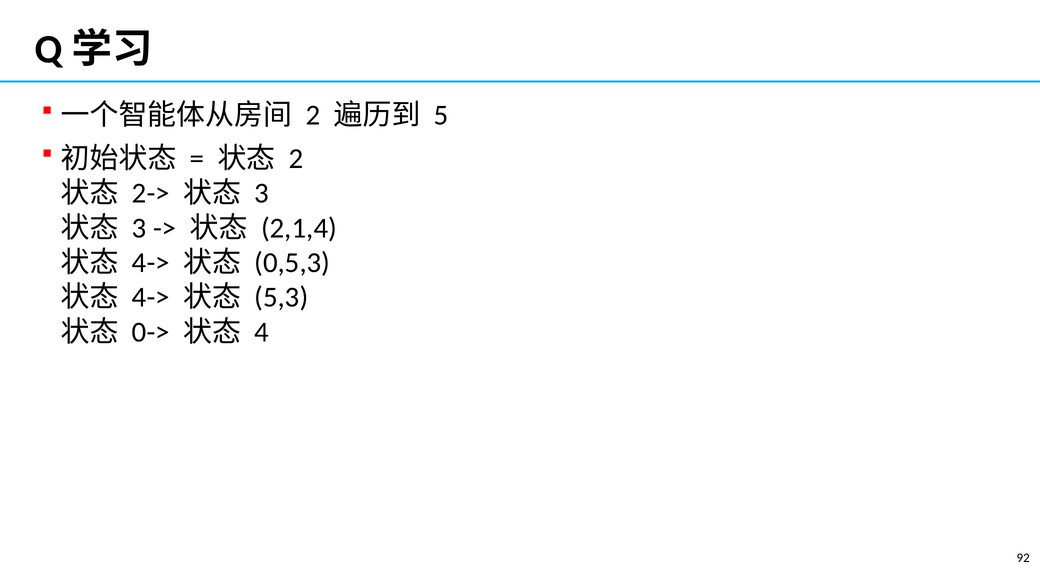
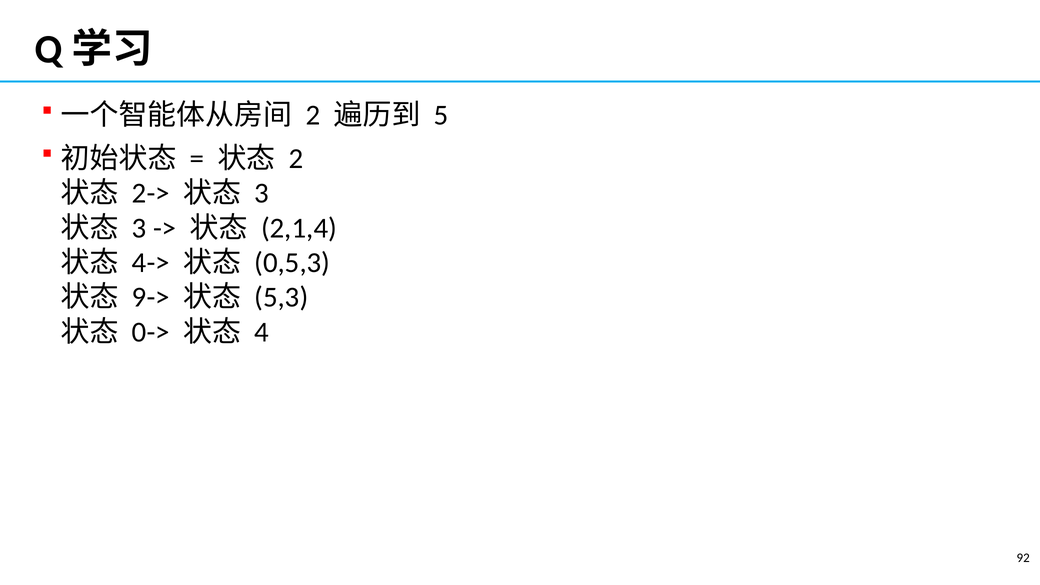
4->: 4-> -> 9-> (151, 297)
